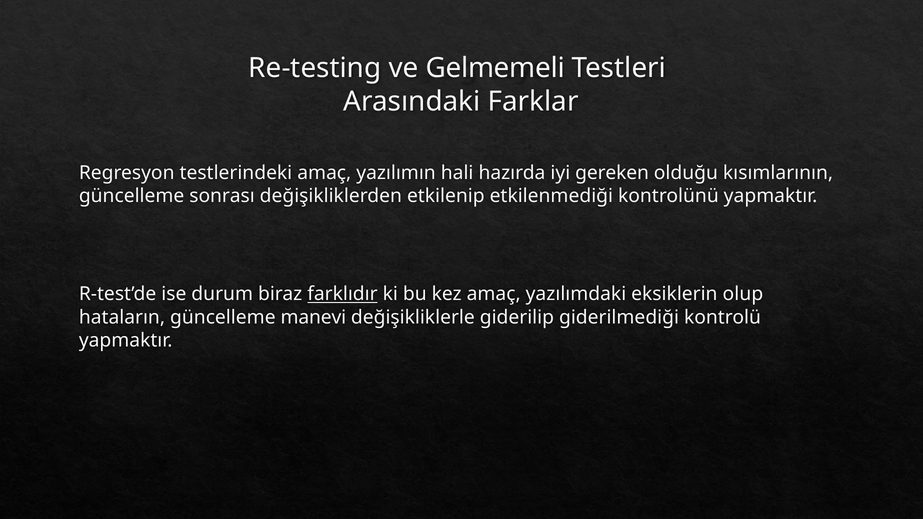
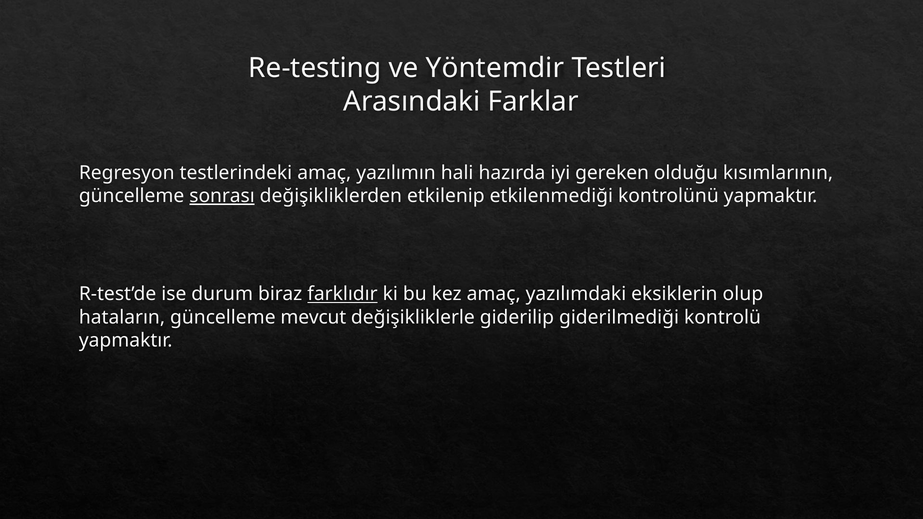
Gelmemeli: Gelmemeli -> Yöntemdir (495, 68)
sonrası underline: none -> present (222, 196)
manevi: manevi -> mevcut (313, 317)
